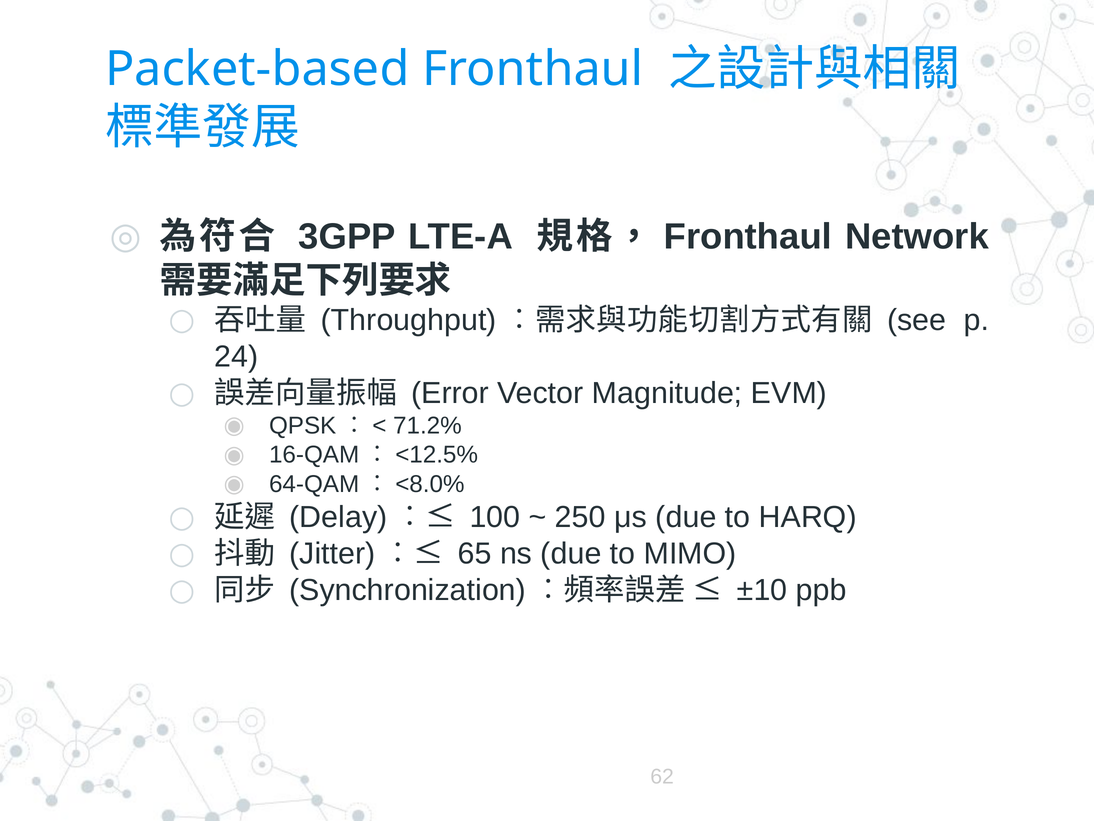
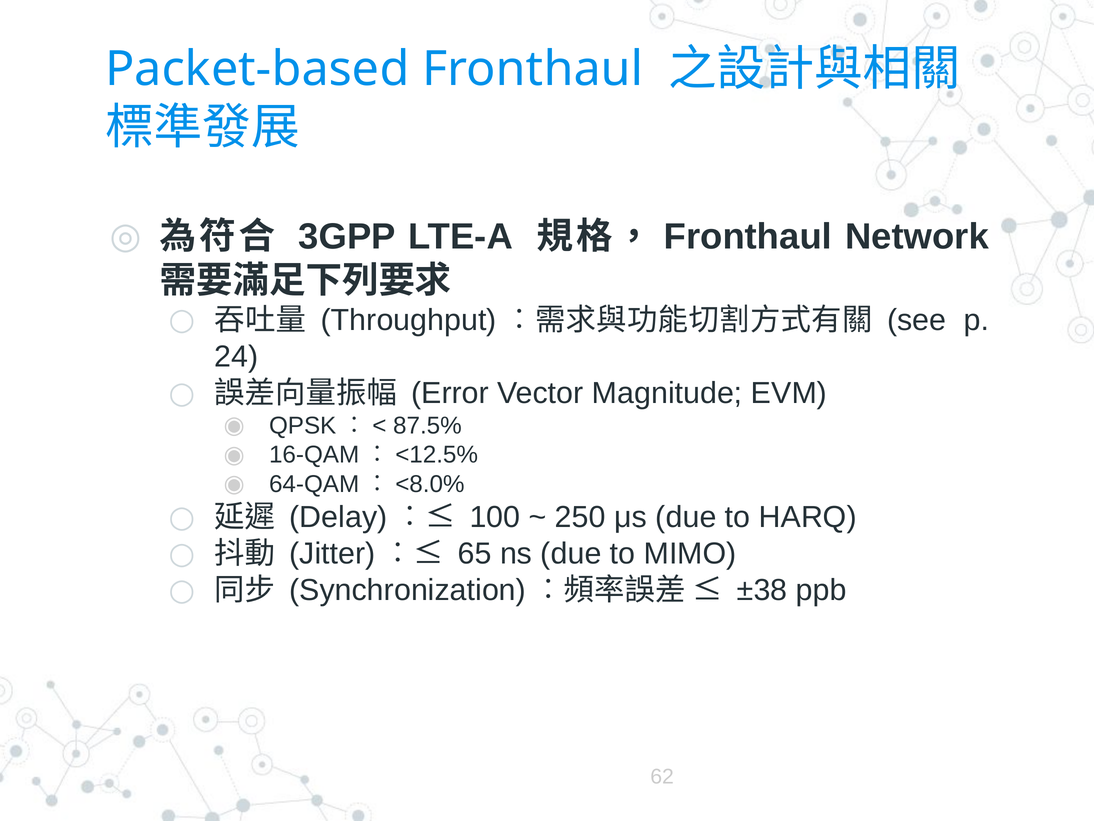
71.2%: 71.2% -> 87.5% (427, 425)
±10: ±10 -> ±38 (762, 590)
